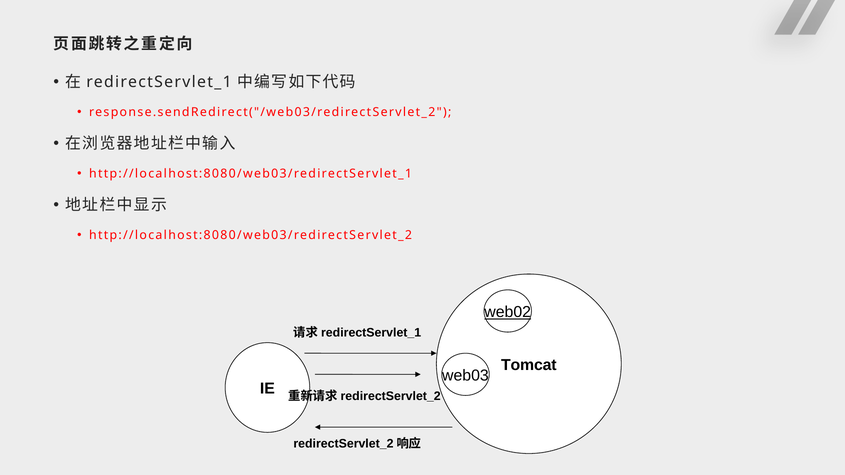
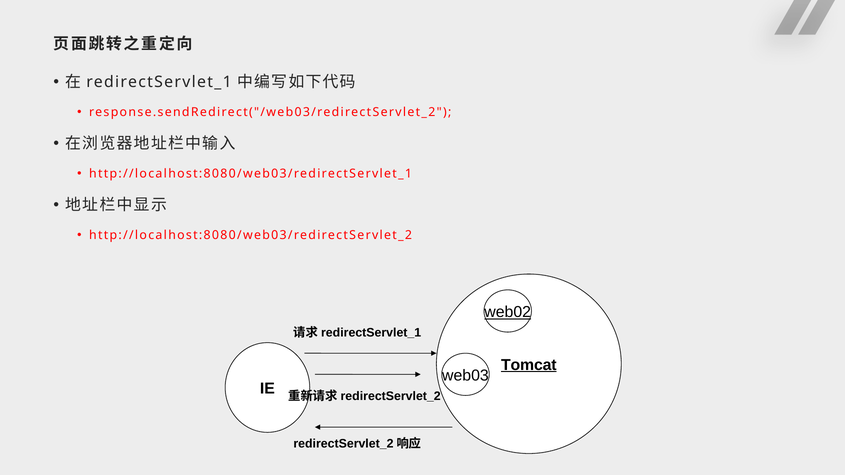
Tomcat underline: none -> present (529, 365)
